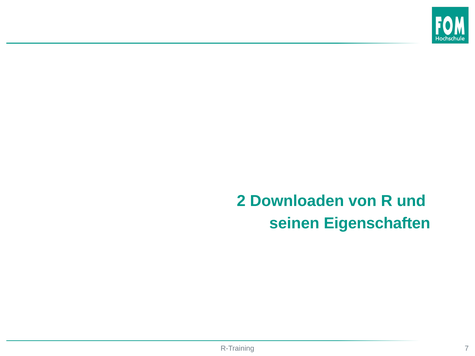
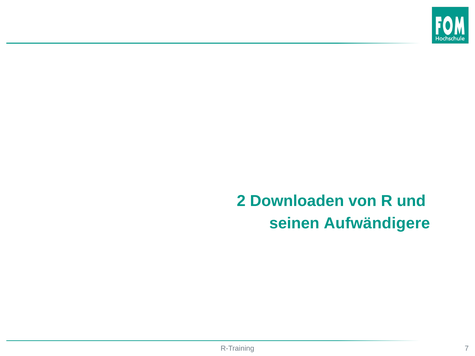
Eigenschaften: Eigenschaften -> Aufwändigere (377, 223)
